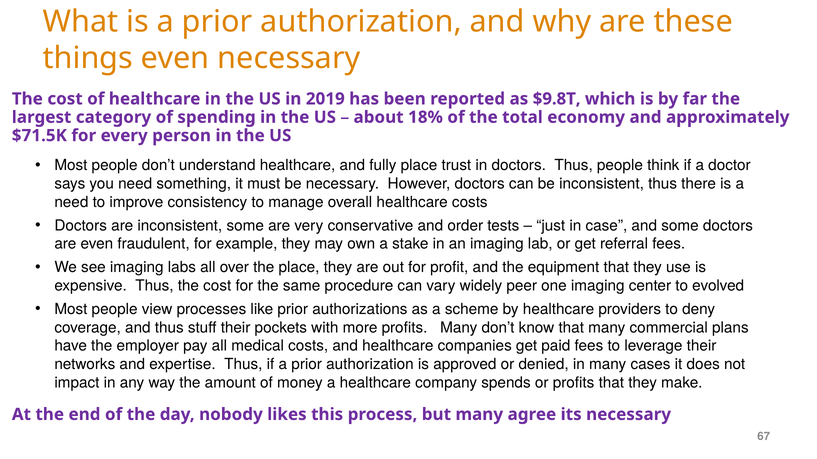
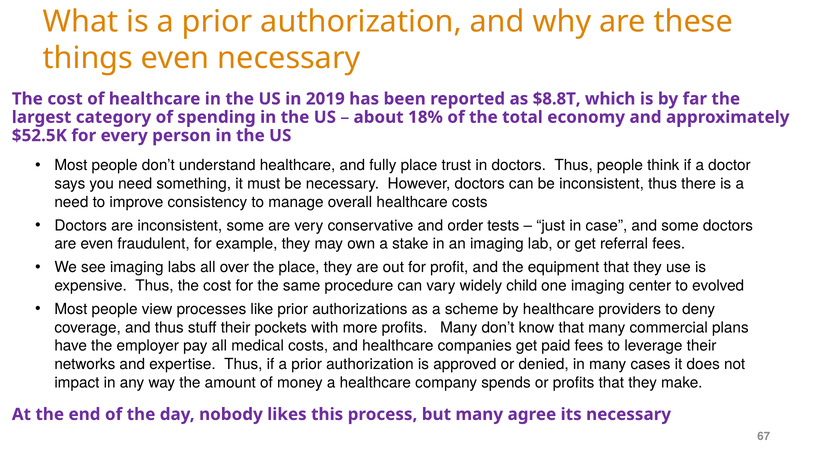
$9.8T: $9.8T -> $8.8T (557, 99)
$71.5K: $71.5K -> $52.5K (39, 136)
peer: peer -> child (522, 286)
